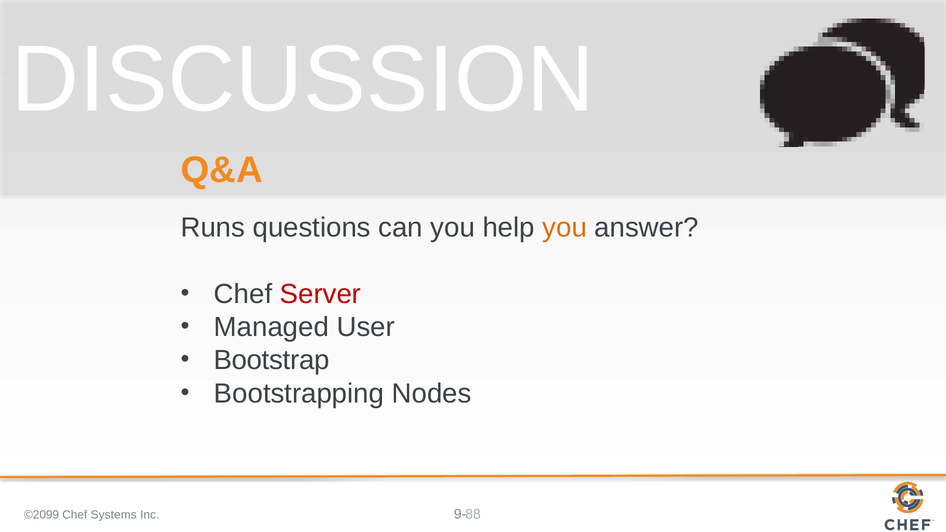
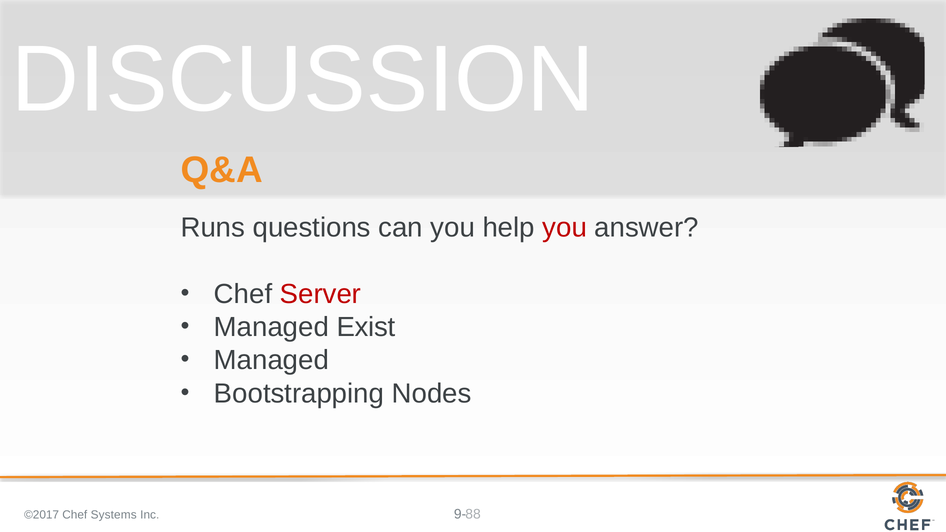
you colour: orange -> red (565, 228)
User: User -> Exist (366, 327)
Bootstrap: Bootstrap -> Managed (271, 360)
©2099: ©2099 -> ©2017 (42, 515)
